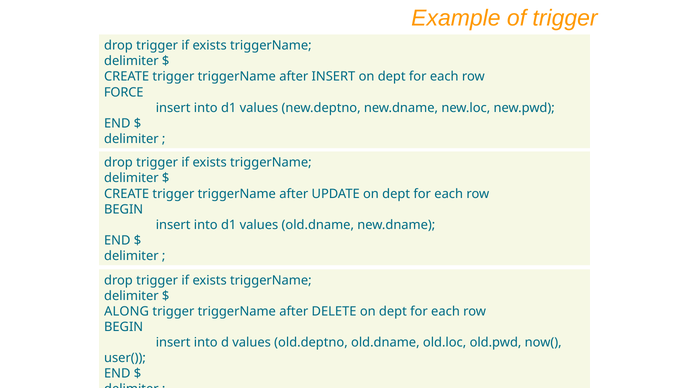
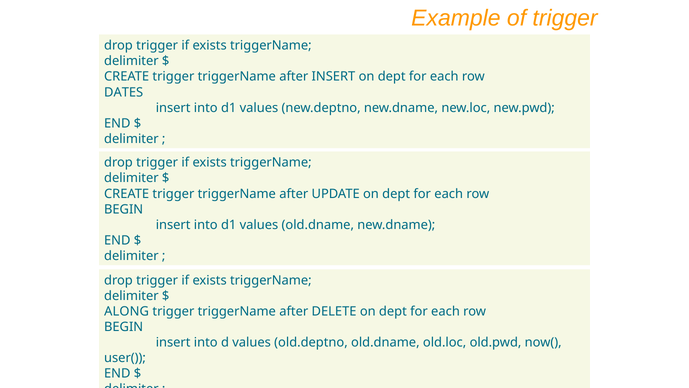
FORCE: FORCE -> DATES (124, 92)
